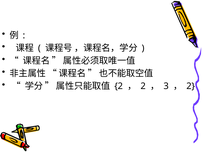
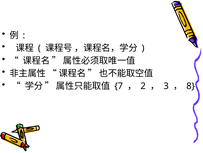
2: 2 -> 7 (119, 86)
2: 2 -> 8 (191, 86)
